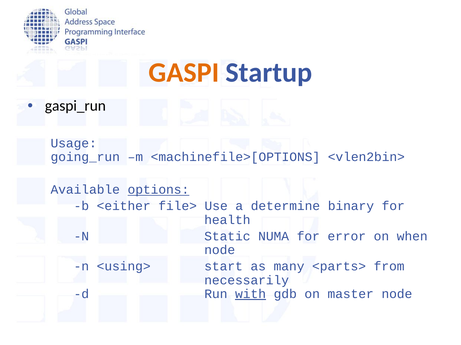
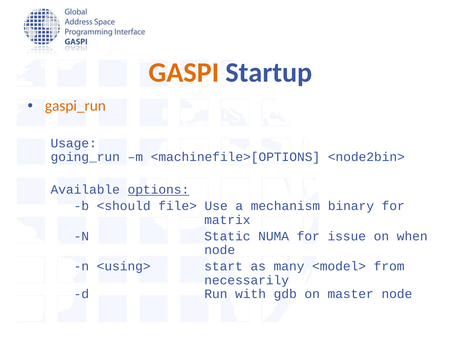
gaspi_run colour: black -> orange (75, 106)
<vlen2bin>: <vlen2bin> -> <node2bin> (366, 157)
<either: <either -> <should (124, 207)
determine: determine -> mechanism (285, 207)
health: health -> matrix (227, 220)
error: error -> issue (347, 237)
<parts>: <parts> -> <model> (339, 267)
with underline: present -> none (251, 295)
